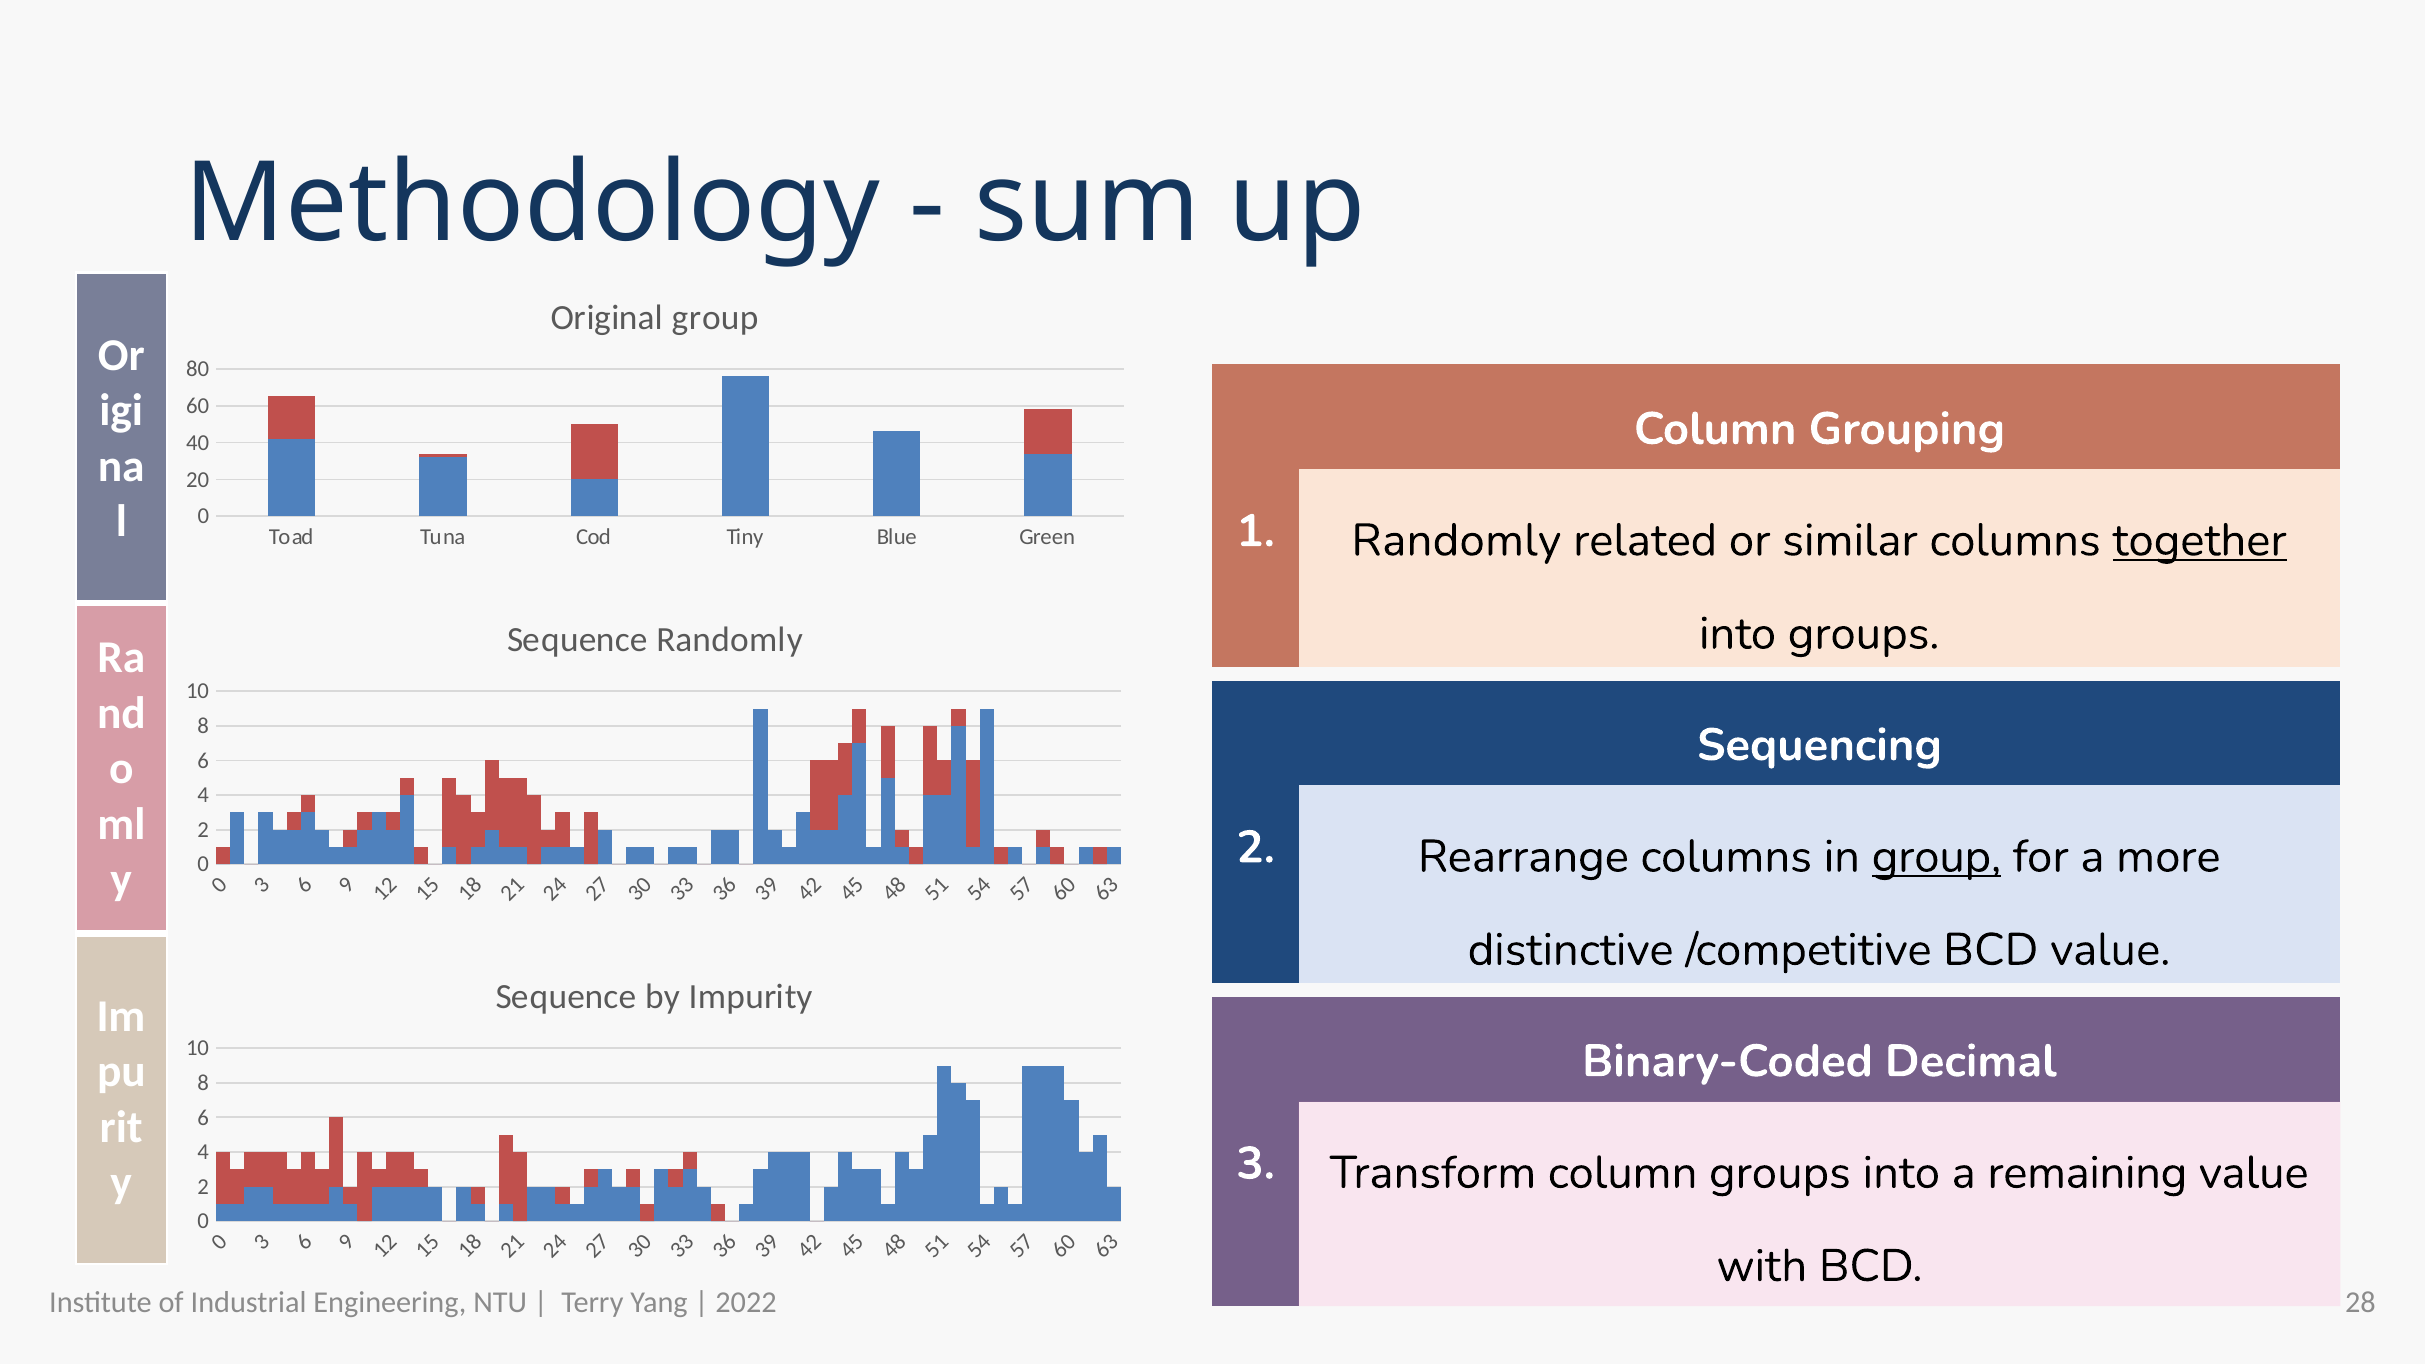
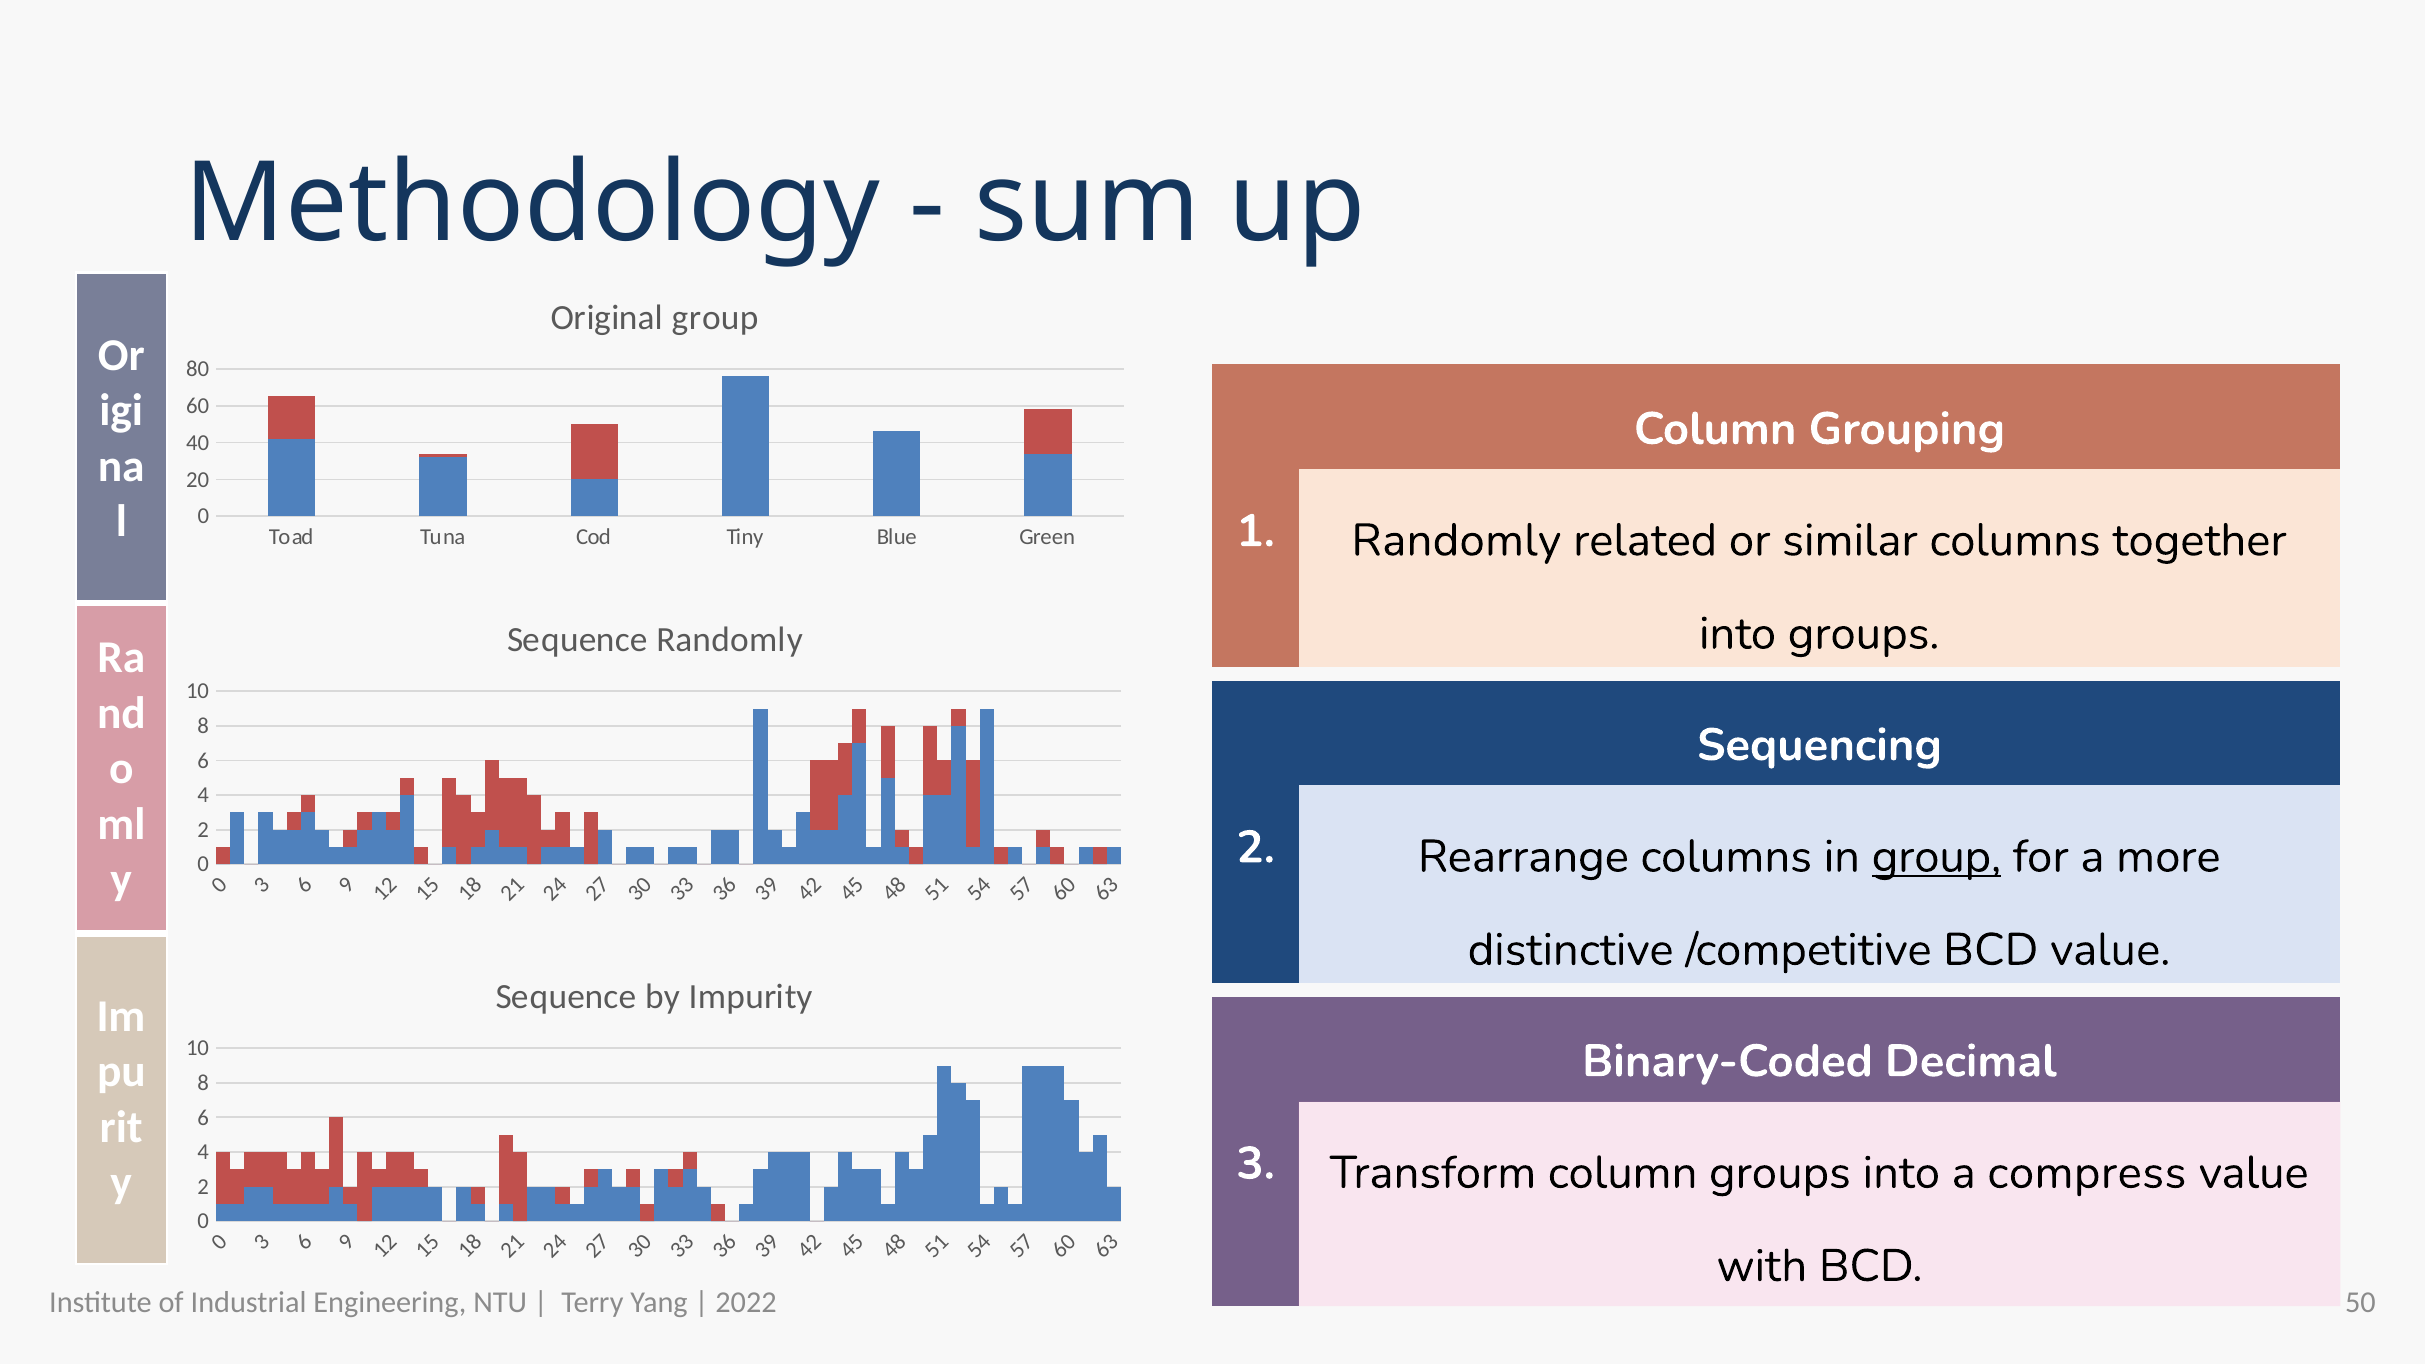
together underline: present -> none (2200, 540)
remaining: remaining -> compress (2087, 1173)
28: 28 -> 50 (2360, 1302)
